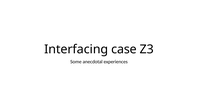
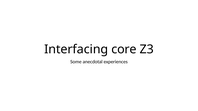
case: case -> core (124, 49)
